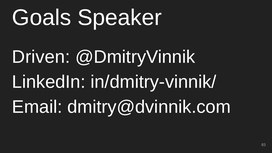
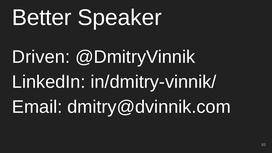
Goals: Goals -> Better (42, 18)
